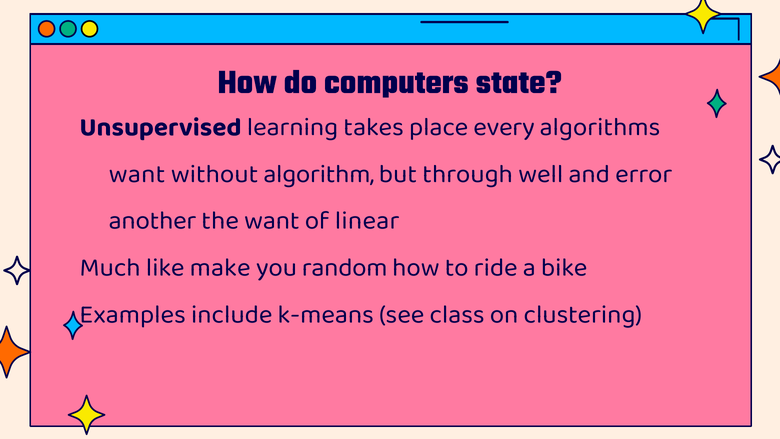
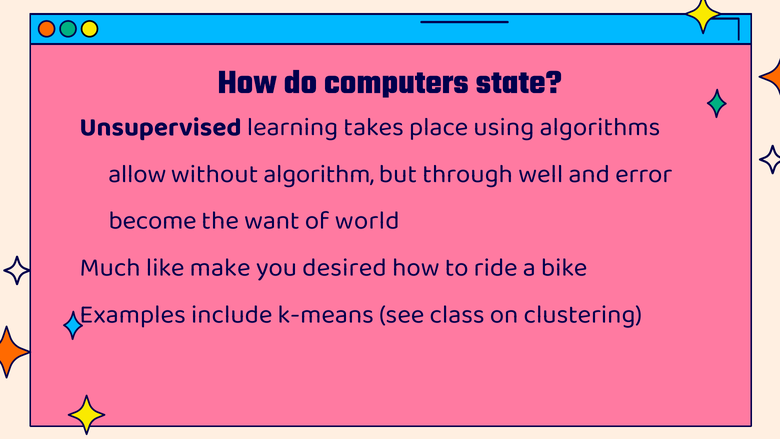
every: every -> using (504, 127)
want: want -> allow (137, 173)
another: another -> become (153, 220)
linear: linear -> world (367, 220)
random: random -> desired (344, 267)
